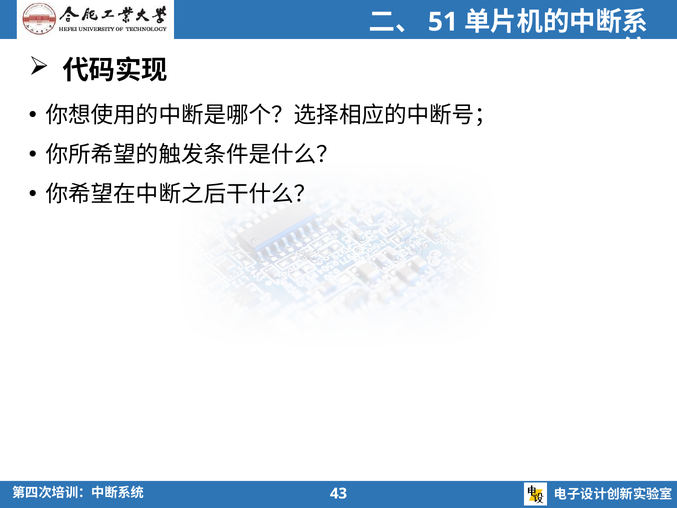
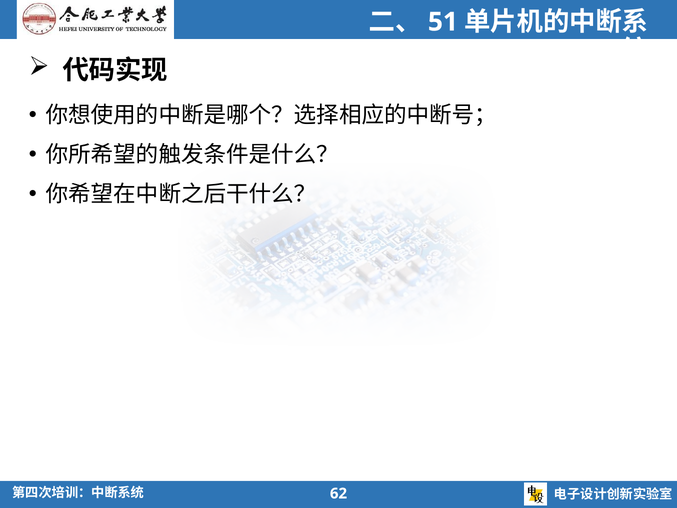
43: 43 -> 62 (339, 493)
